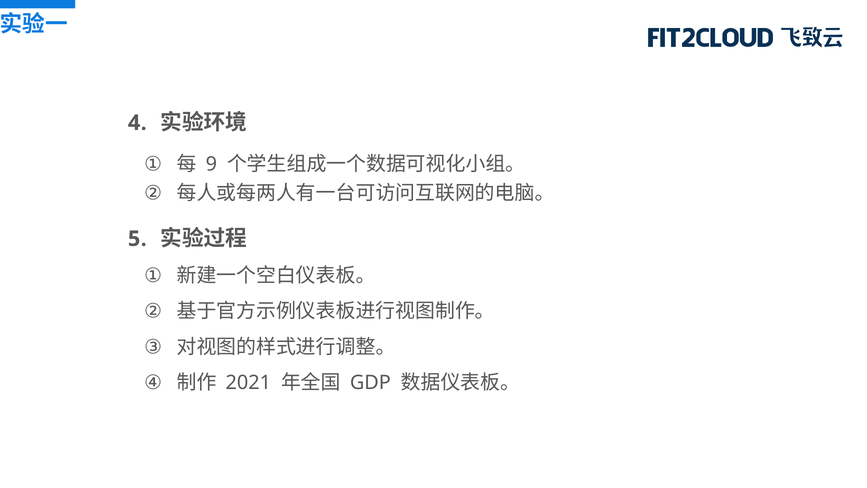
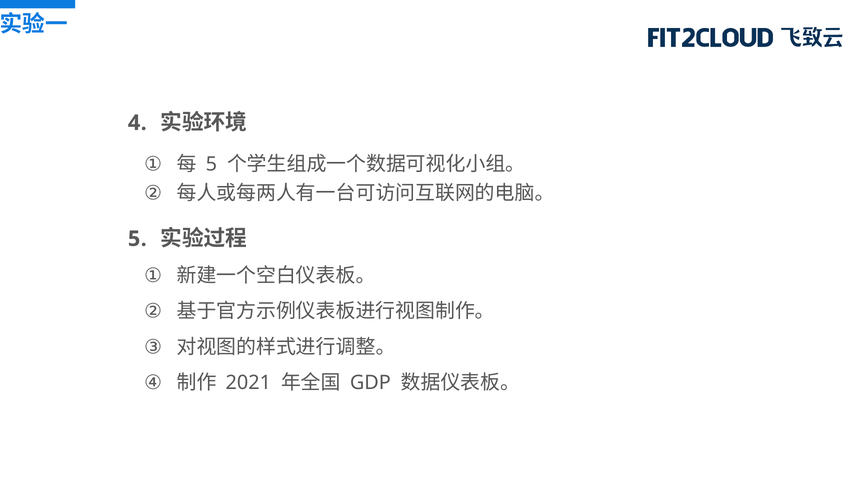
9: 9 -> 5 (211, 164)
